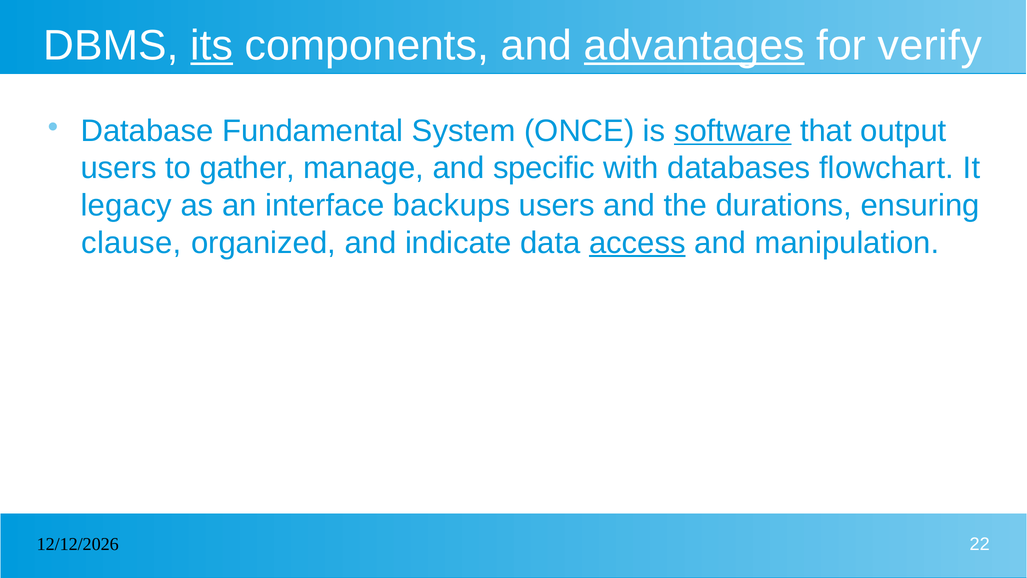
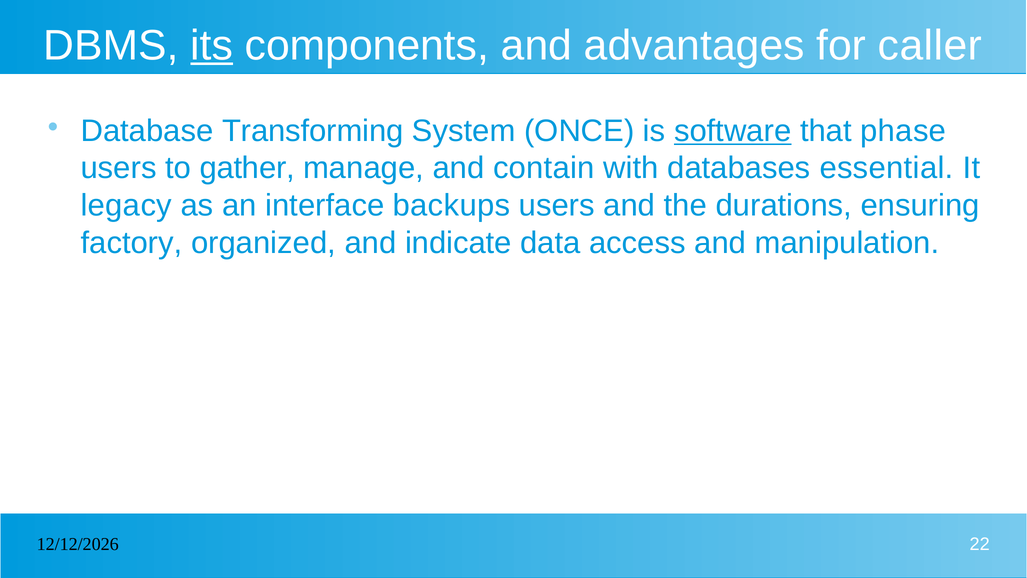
advantages underline: present -> none (694, 45)
verify: verify -> caller (930, 45)
Fundamental: Fundamental -> Transforming (313, 131)
output: output -> phase (903, 131)
specific: specific -> contain (544, 168)
flowchart: flowchart -> essential (887, 168)
clause: clause -> factory (132, 243)
access underline: present -> none (637, 243)
